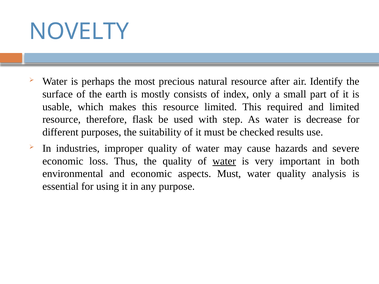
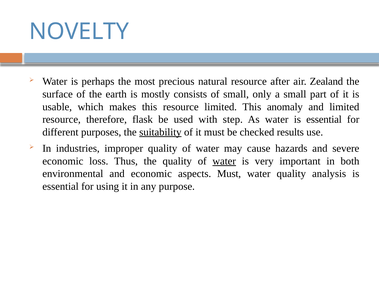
Identify: Identify -> Zealand (326, 82)
of index: index -> small (236, 94)
required: required -> anomaly (285, 107)
water is decrease: decrease -> essential (324, 120)
suitability underline: none -> present (160, 132)
